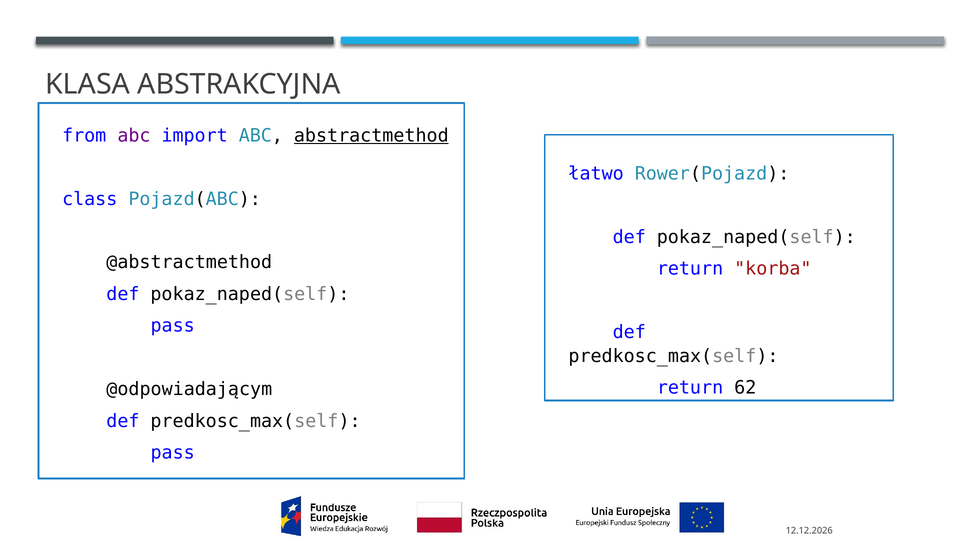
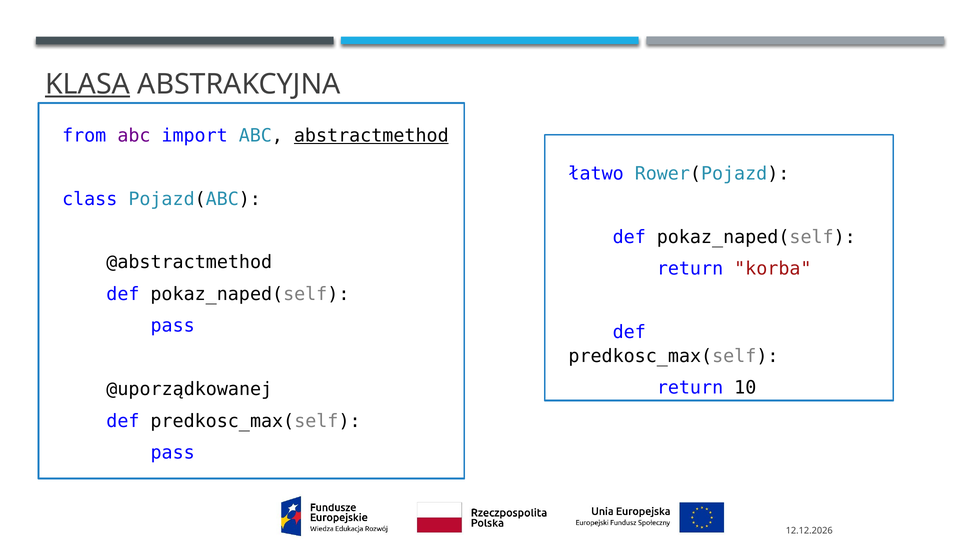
KLASA underline: none -> present (88, 84)
62: 62 -> 10 (745, 388)
@odpowiadającym: @odpowiadającym -> @uporządkowanej (189, 390)
